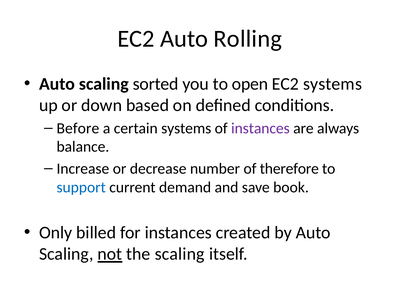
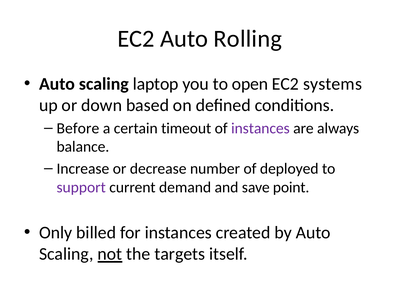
sorted: sorted -> laptop (156, 84)
certain systems: systems -> timeout (186, 128)
therefore: therefore -> deployed (289, 169)
support colour: blue -> purple (81, 187)
book: book -> point (291, 187)
the scaling: scaling -> targets (180, 254)
